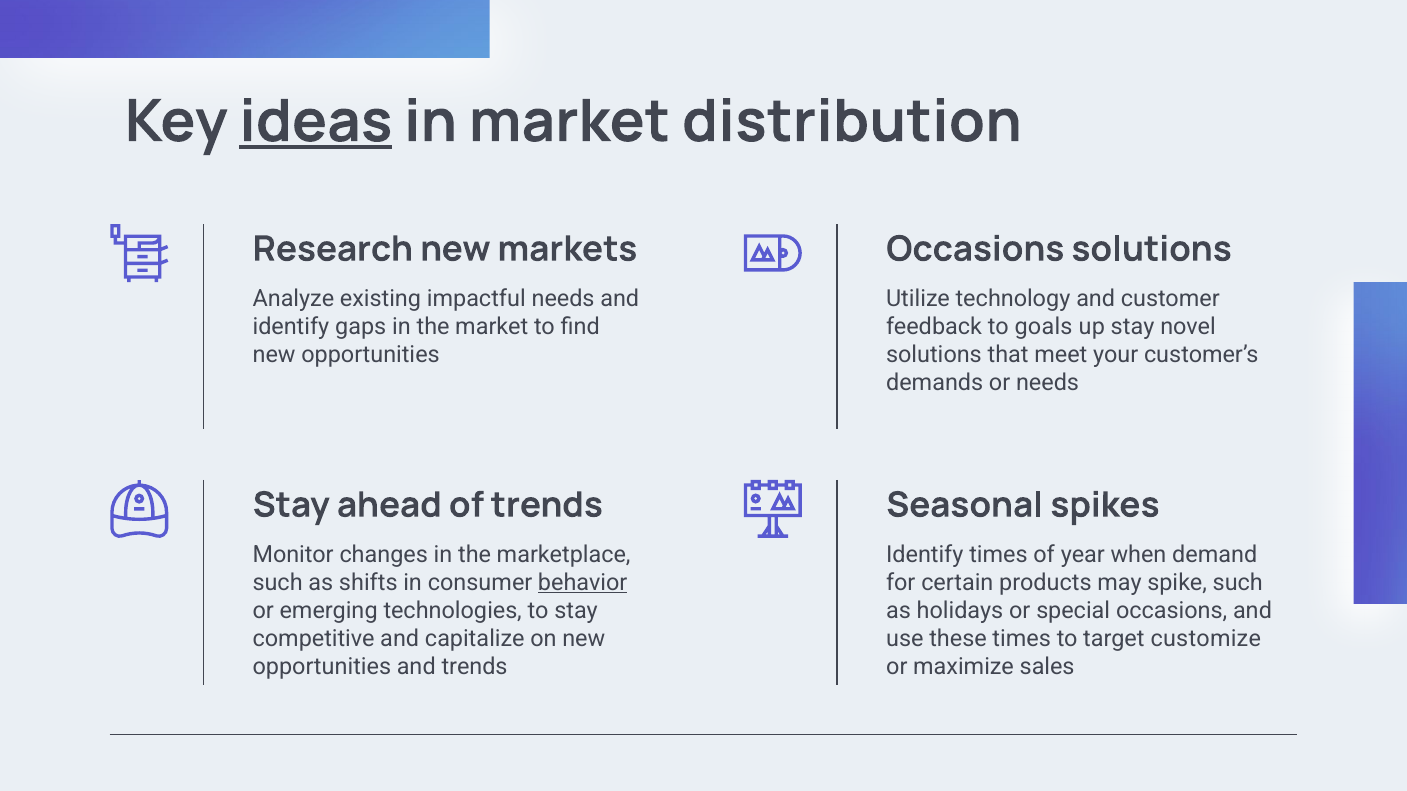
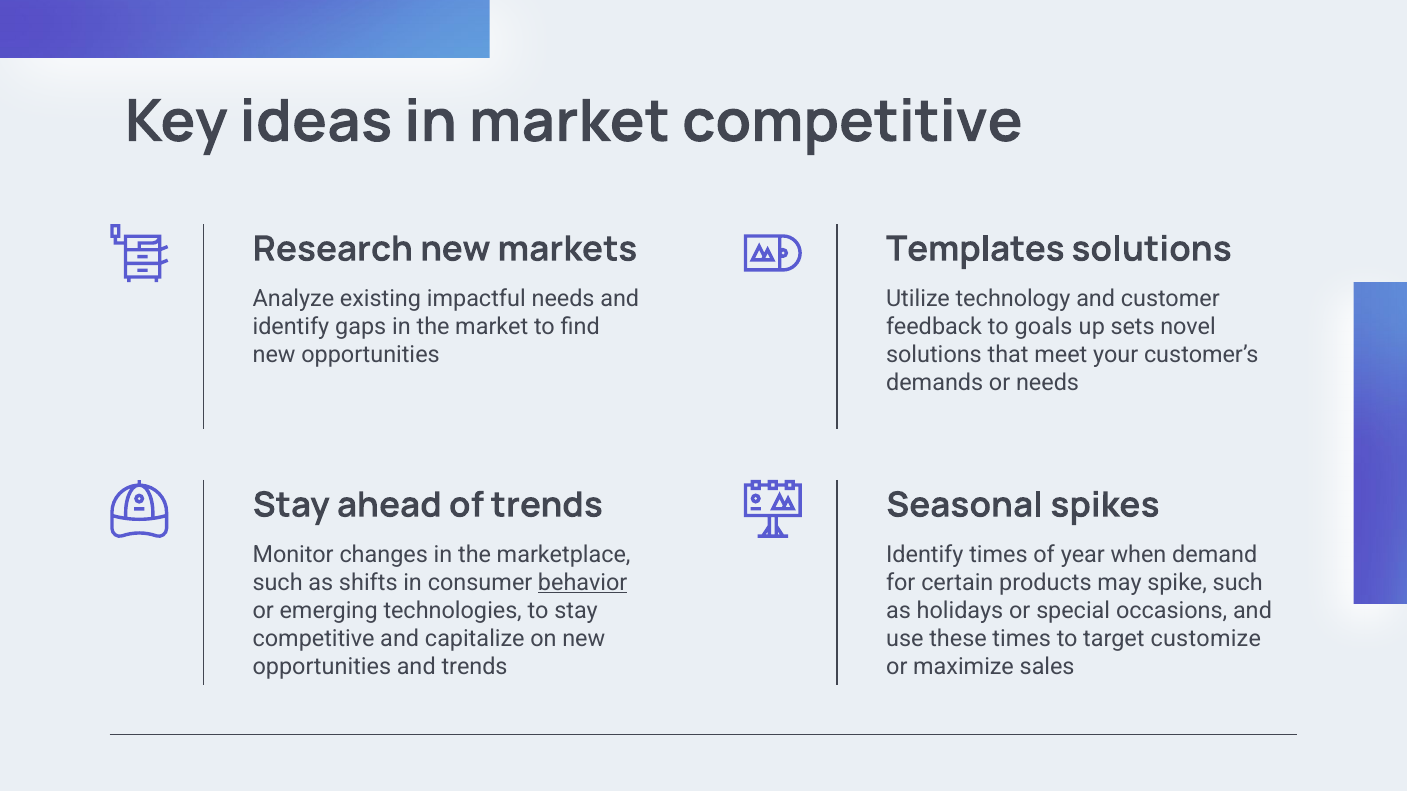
ideas underline: present -> none (316, 122)
market distribution: distribution -> competitive (852, 122)
markets Occasions: Occasions -> Templates (975, 249)
up stay: stay -> sets (1133, 327)
